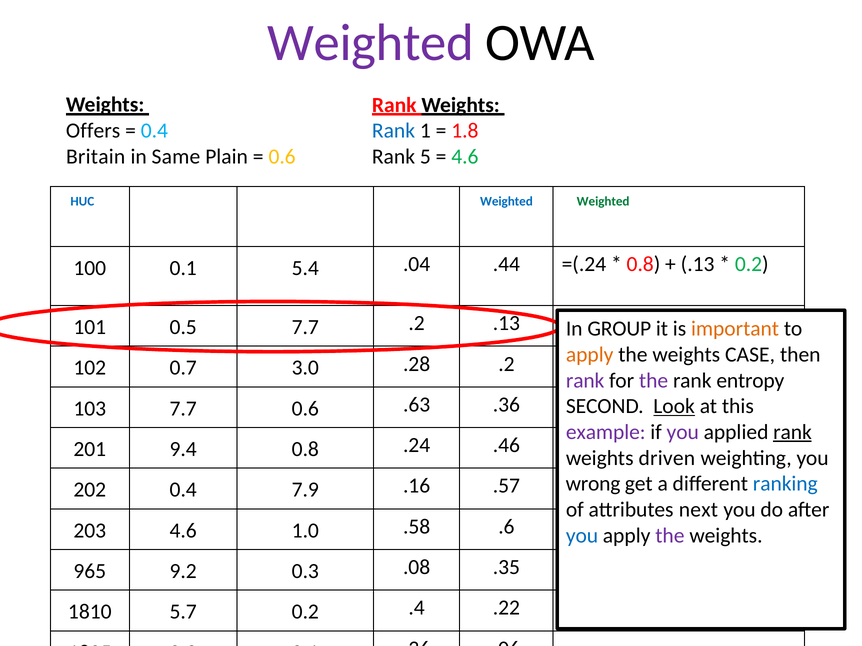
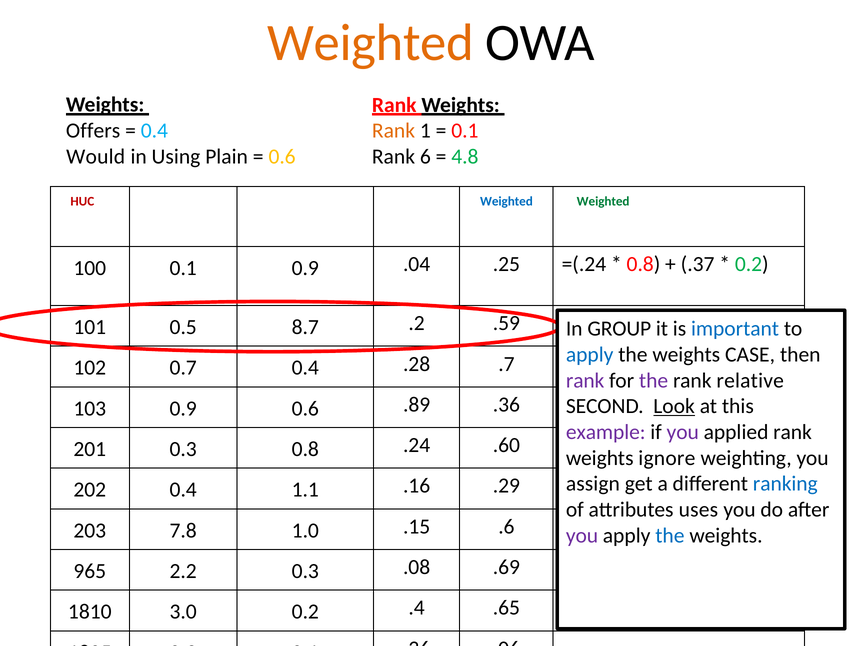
Weighted colour: purple -> orange (370, 43)
Rank colour: blue -> orange (394, 131)
1.8: 1.8 -> 0.1 (465, 131)
Britain: Britain -> Would (96, 157)
Same: Same -> Using (176, 157)
5: 5 -> 6 (425, 157)
4.6: 4.6 -> 4.8 (465, 157)
HUC colour: blue -> red (82, 202)
0.1 5.4: 5.4 -> 0.9 (305, 268)
.44: .44 -> .25 (506, 264)
.13: .13 -> .37 (698, 264)
0.5 7.7: 7.7 -> 8.7 (305, 327)
.2 .13: .13 -> .59 (506, 324)
important colour: orange -> blue (735, 329)
apply colour: orange -> blue (590, 355)
0.7 3.0: 3.0 -> 0.4 (305, 368)
.28 .2: .2 -> .7 (506, 364)
entropy: entropy -> relative (750, 381)
103 7.7: 7.7 -> 0.9 (183, 409)
.63: .63 -> .89 (417, 405)
rank underline: present -> none (792, 432)
201 9.4: 9.4 -> 0.3 (183, 450)
.46: .46 -> .60 (506, 446)
driven: driven -> ignore (667, 458)
wrong: wrong -> assign (593, 484)
7.9: 7.9 -> 1.1 (305, 490)
.57: .57 -> .29 (506, 486)
next: next -> uses (698, 510)
203 4.6: 4.6 -> 7.8 (183, 531)
.58: .58 -> .15 (417, 527)
you colour: blue -> purple (582, 536)
the colour: purple -> blue (670, 536)
9.2: 9.2 -> 2.2 (183, 572)
.35: .35 -> .69 (506, 568)
5.7: 5.7 -> 3.0 (183, 612)
.22: .22 -> .65 (506, 608)
